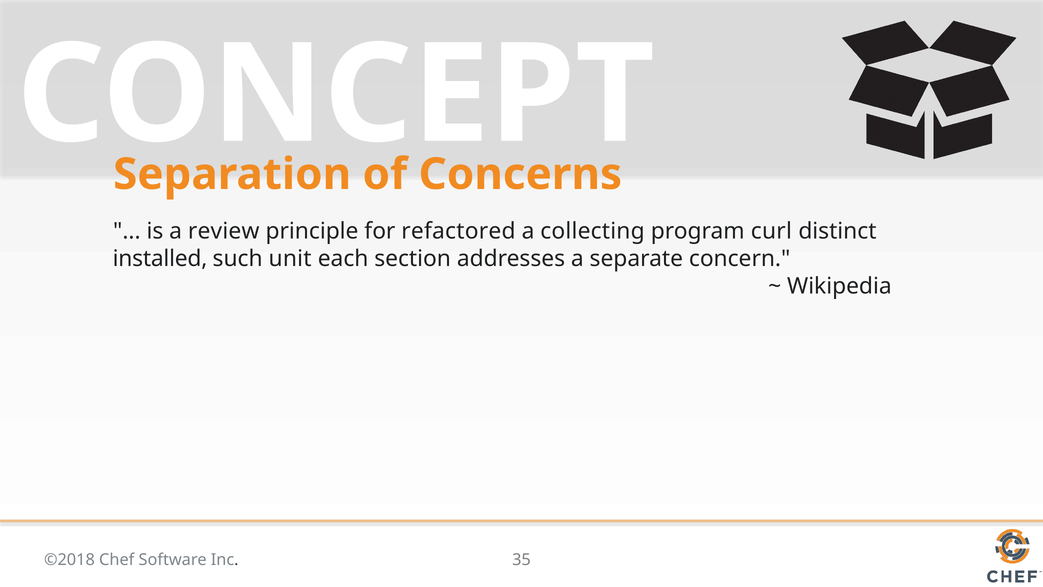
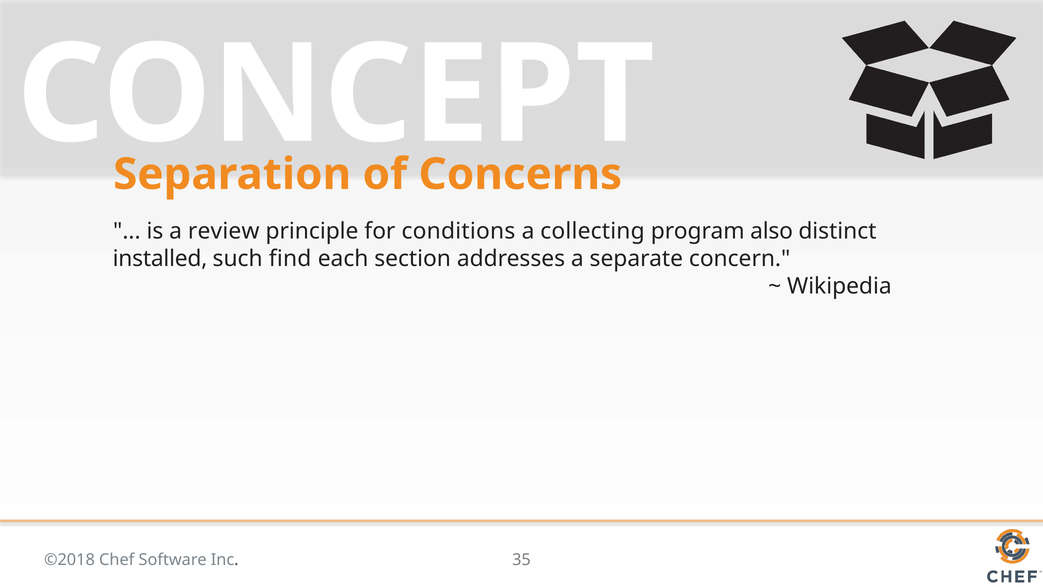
refactored: refactored -> conditions (458, 231)
curl: curl -> also (772, 231)
unit: unit -> find (290, 258)
